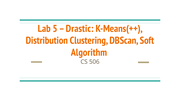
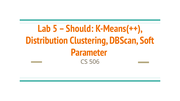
Drastic: Drastic -> Should (80, 29)
Algorithm: Algorithm -> Parameter (89, 53)
